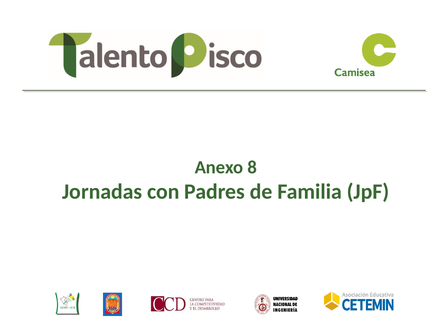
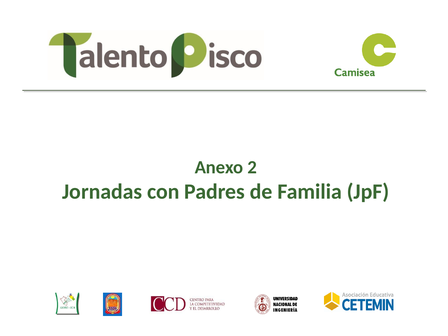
8: 8 -> 2 (252, 167)
